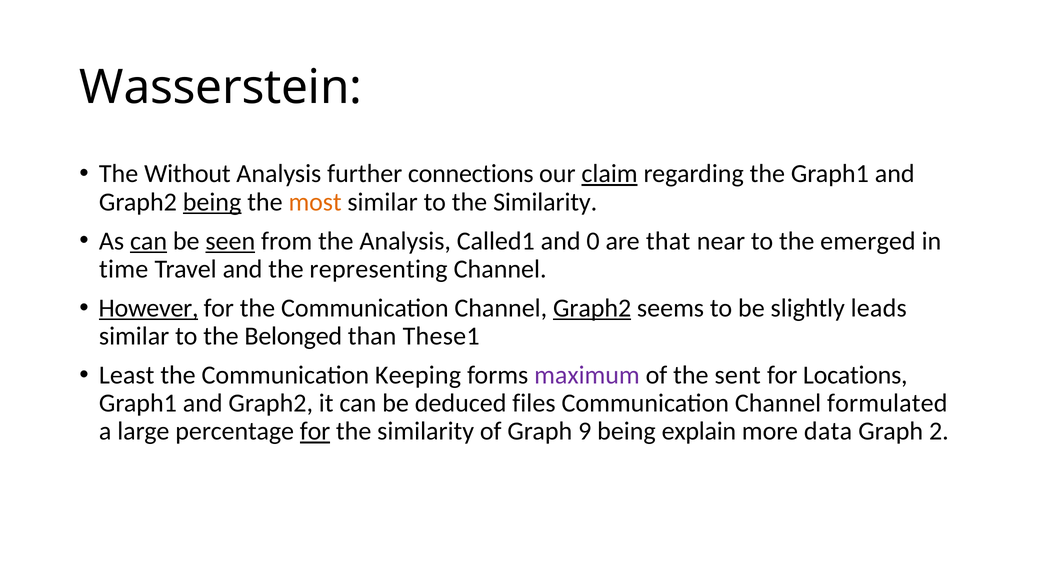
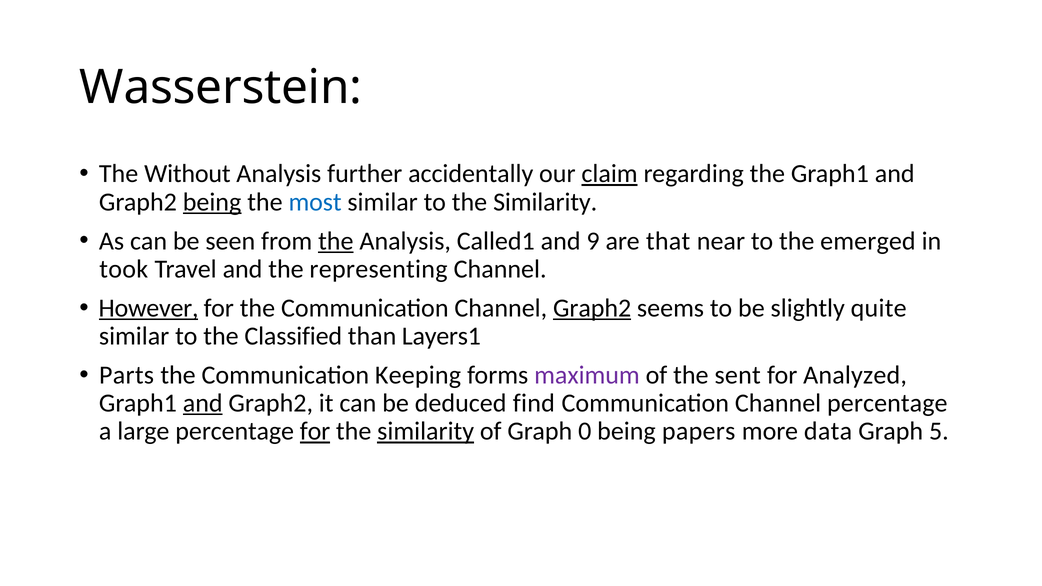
connections: connections -> accidentally (471, 174)
most colour: orange -> blue (315, 202)
can underline: present -> none (149, 241)
seen underline: present -> none (230, 241)
the underline: none -> present (336, 241)
0: 0 -> 9 (593, 241)
time: time -> took (124, 269)
leads: leads -> quite (879, 308)
Belonged: Belonged -> Classified (293, 336)
These1: These1 -> Layers1 (441, 336)
Least: Least -> Parts (127, 375)
Locations: Locations -> Analyzed (855, 375)
and underline: none -> present (203, 403)
files: files -> find (534, 403)
Channel formulated: formulated -> percentage (887, 403)
similarity underline: none -> present (426, 431)
9: 9 -> 0 (585, 431)
explain: explain -> papers (699, 431)
2: 2 -> 5 (939, 431)
